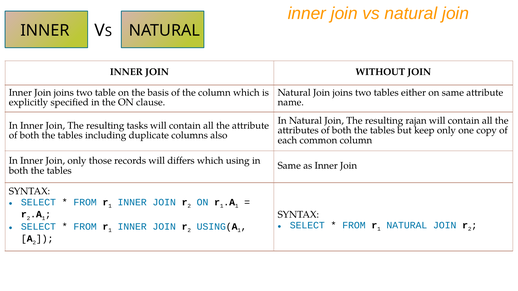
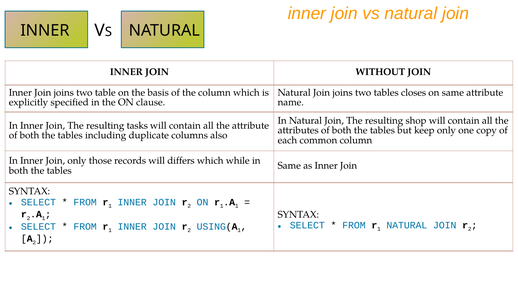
either: either -> closes (414, 93)
rajan: rajan -> shop (416, 121)
using: using -> while (238, 161)
